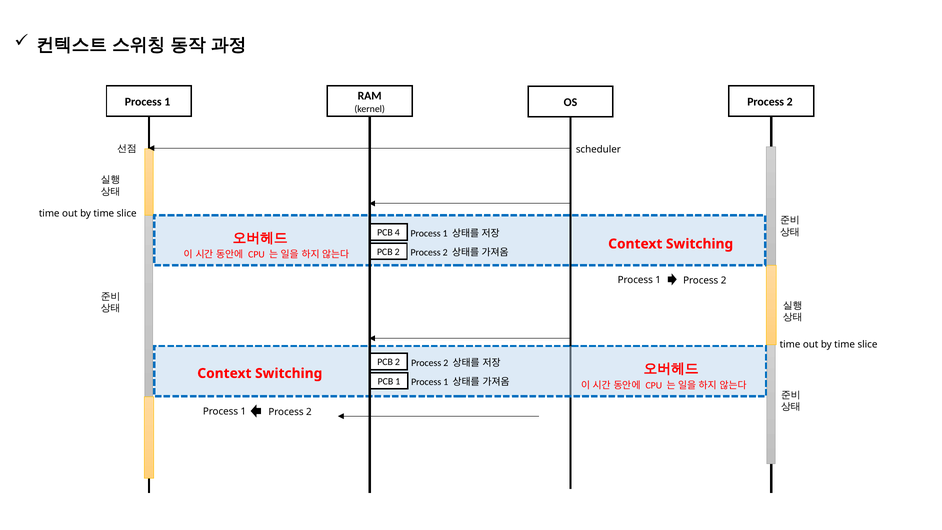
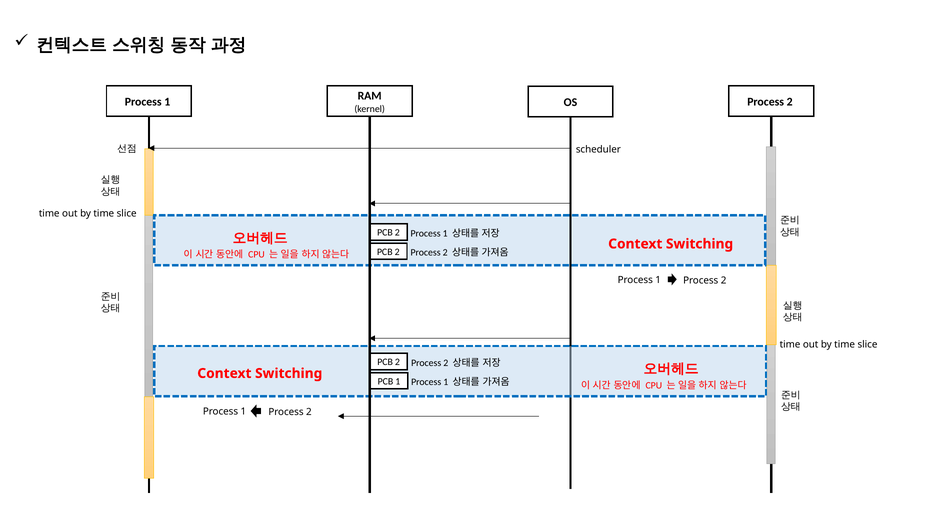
4: 4 -> 2 (397, 233)
